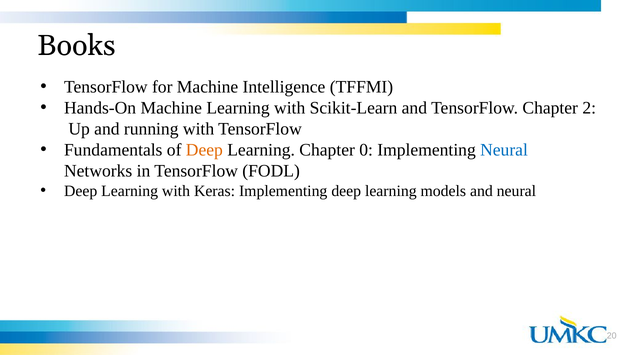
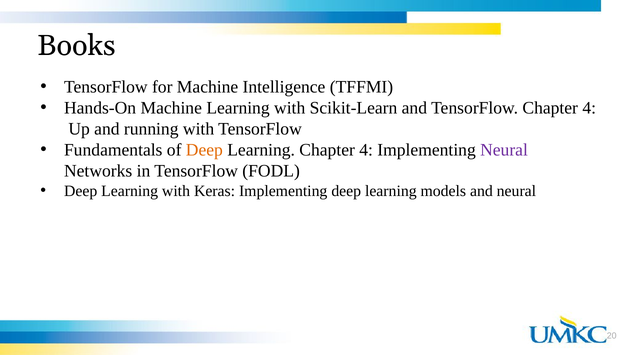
TensorFlow Chapter 2: 2 -> 4 (589, 108)
Learning Chapter 0: 0 -> 4 (366, 150)
Neural colour: blue -> purple (504, 150)
